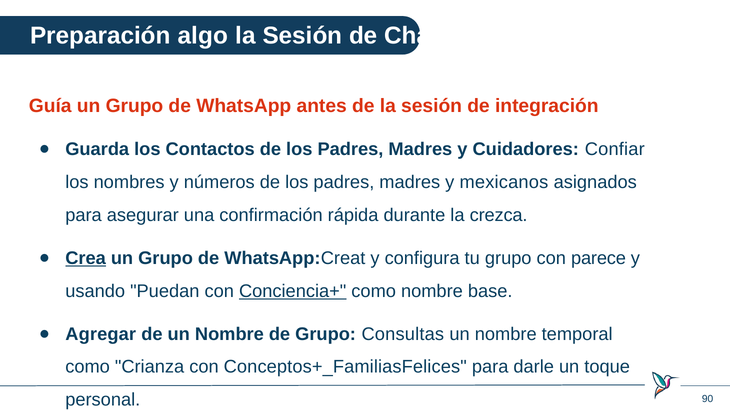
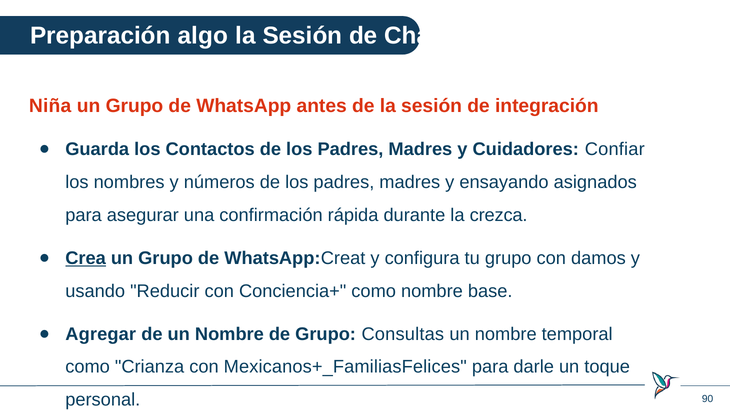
Guía: Guía -> Niña (50, 106)
mexicanos: mexicanos -> ensayando (504, 182)
parece: parece -> damos (598, 258)
Puedan: Puedan -> Reducir (165, 291)
Conciencia+ underline: present -> none (293, 291)
Conceptos+_FamiliasFelices: Conceptos+_FamiliasFelices -> Mexicanos+_FamiliasFelices (345, 367)
